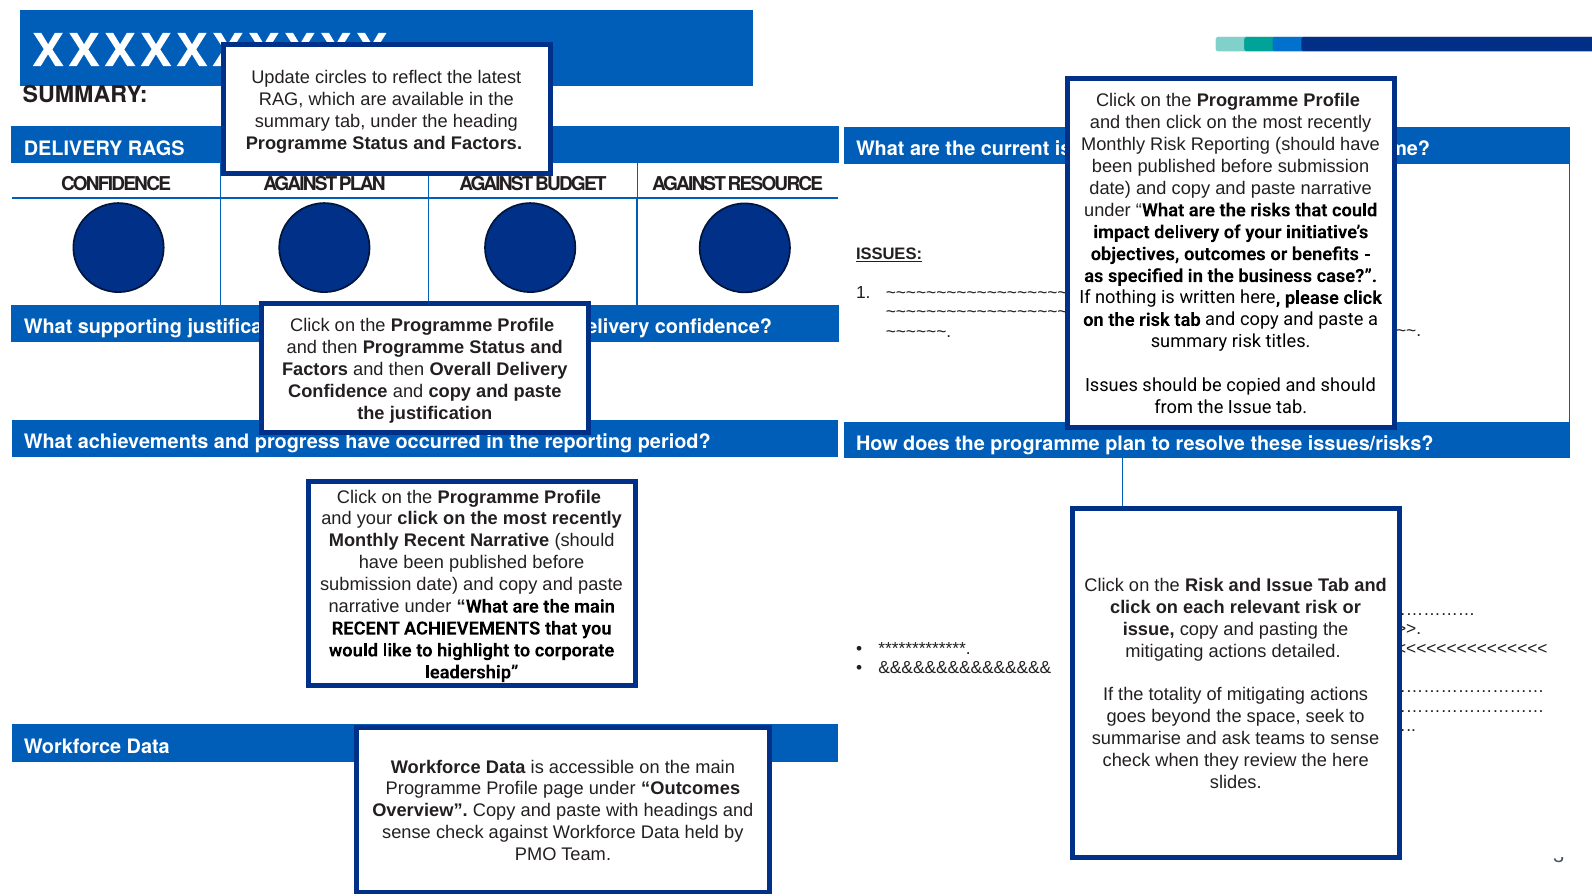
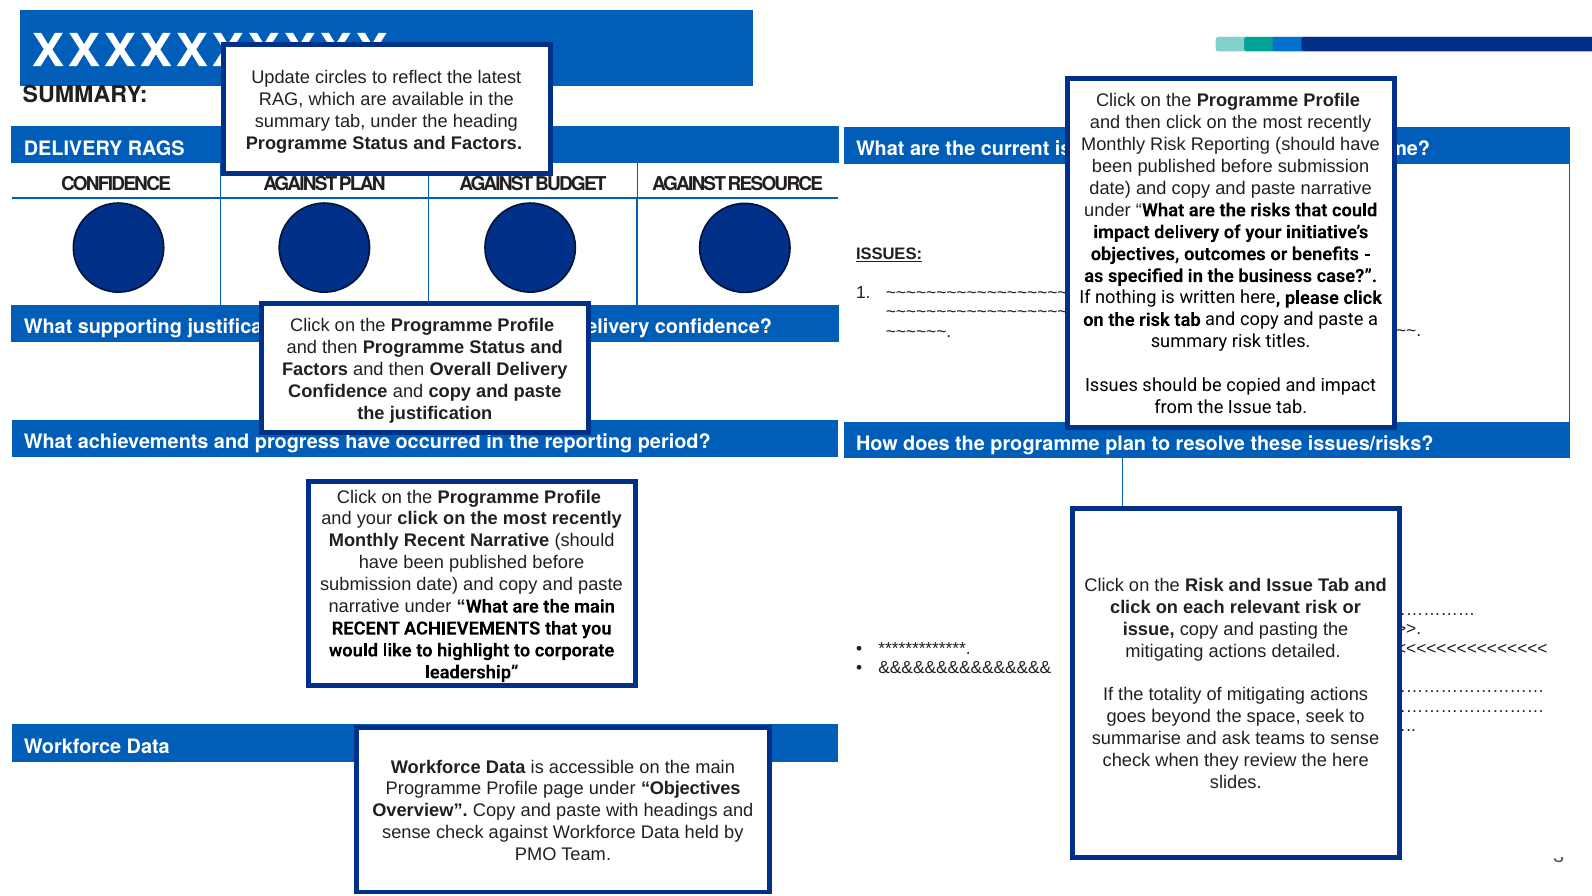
and should: should -> impact (1348, 385)
under Outcomes: Outcomes -> Objectives (691, 789)
